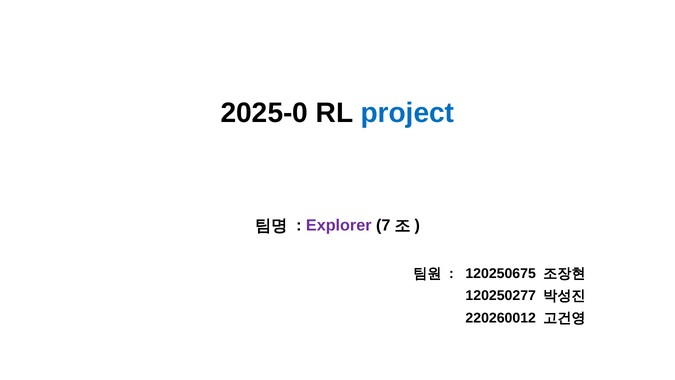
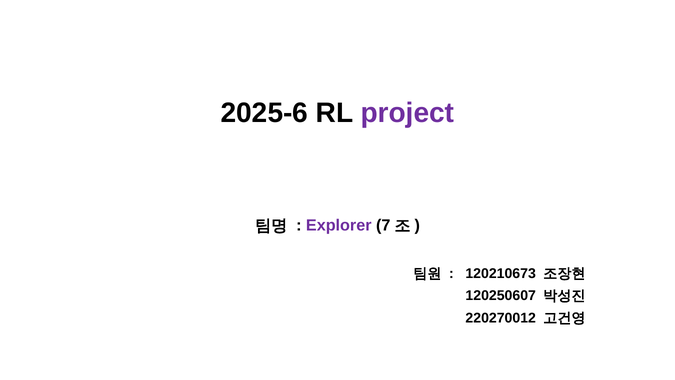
2025-0: 2025-0 -> 2025-6 (264, 113)
project colour: blue -> purple (407, 113)
120250675: 120250675 -> 120210673 (501, 273)
120250277: 120250277 -> 120250607 (501, 295)
220260012: 220260012 -> 220270012 (501, 318)
